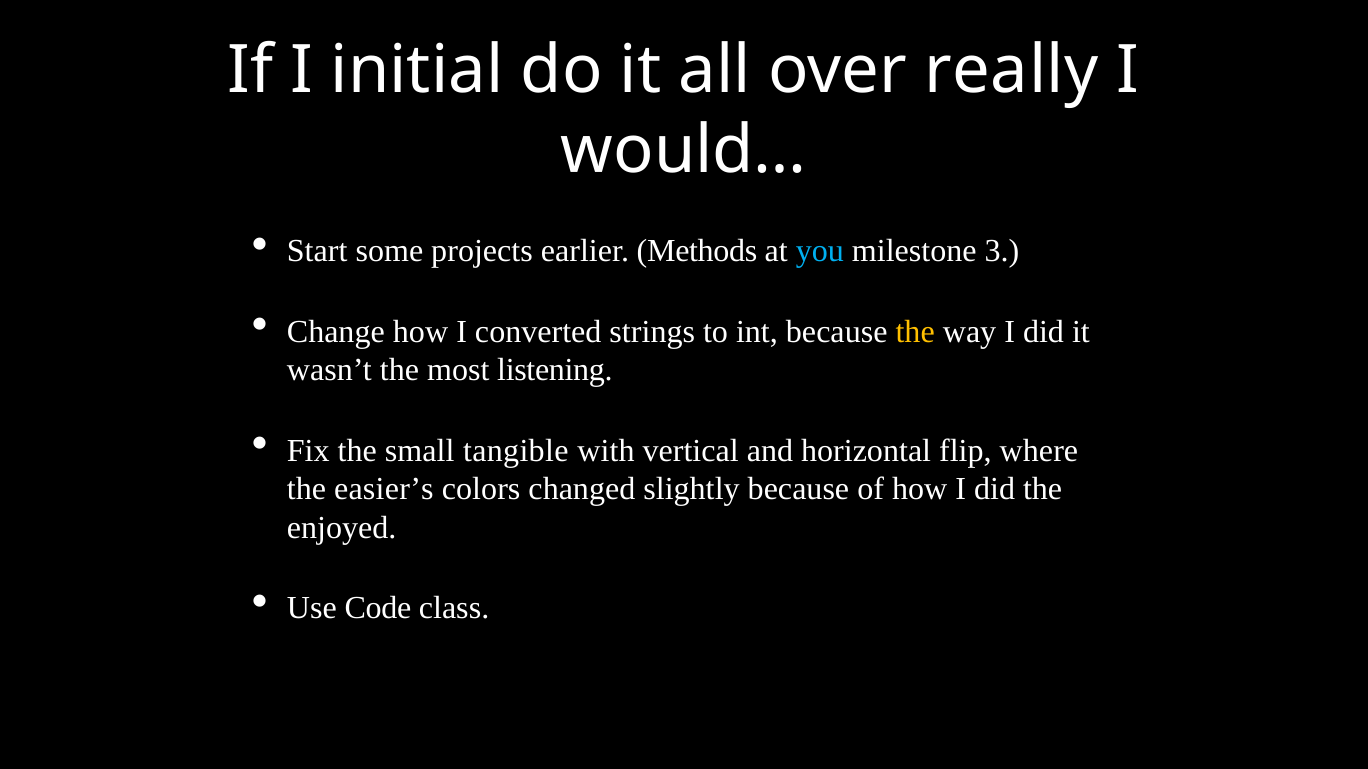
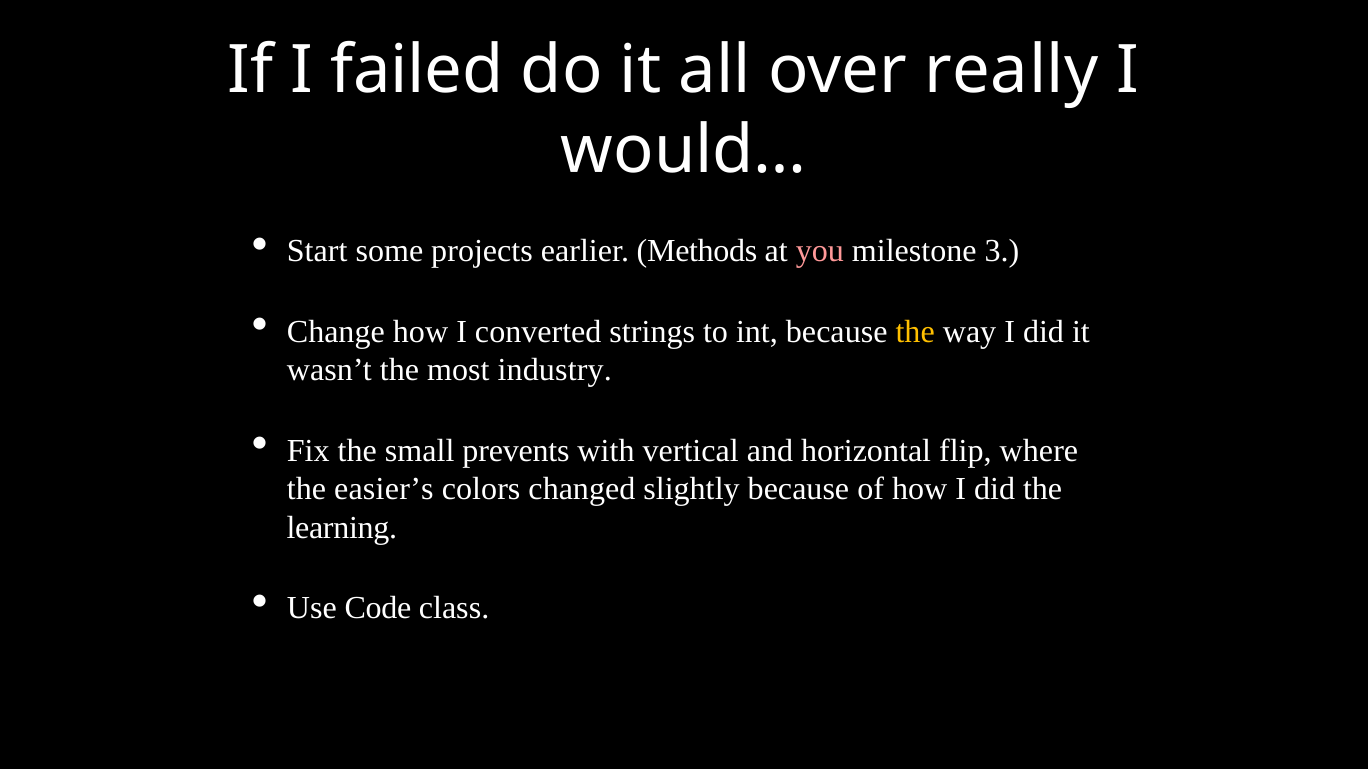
initial: initial -> failed (417, 71)
you colour: light blue -> pink (820, 251)
listening: listening -> industry (555, 370)
tangible: tangible -> prevents (516, 451)
enjoyed: enjoyed -> learning (342, 528)
